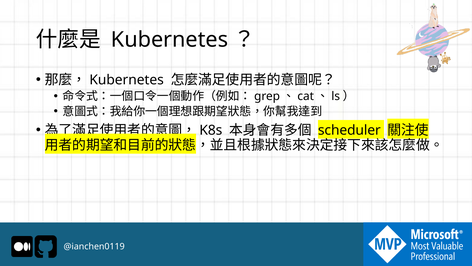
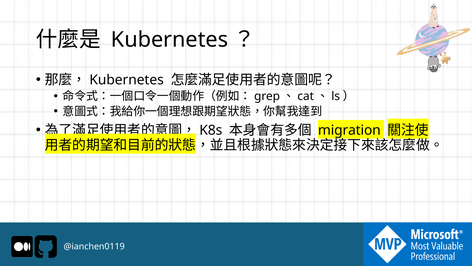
scheduler: scheduler -> migration (349, 130)
